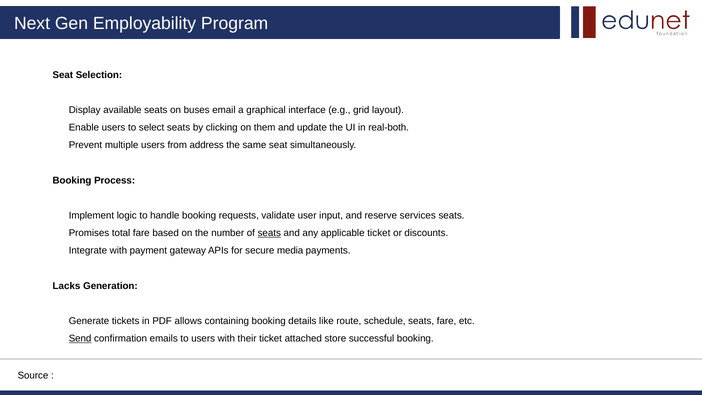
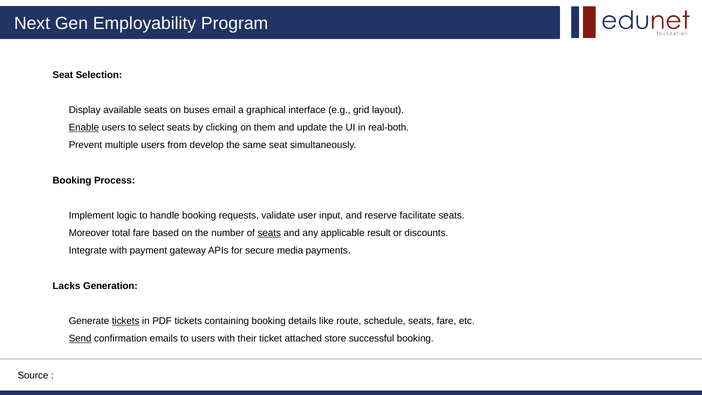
Enable underline: none -> present (84, 128)
address: address -> develop (207, 145)
services: services -> facilitate (418, 215)
Promises: Promises -> Moreover (89, 233)
applicable ticket: ticket -> result (379, 233)
tickets underline: none -> present (126, 321)
PDF allows: allows -> tickets (188, 321)
